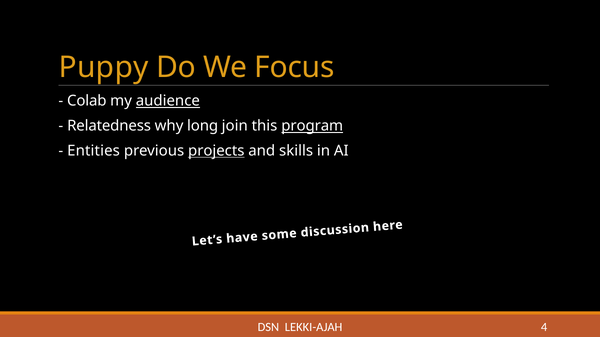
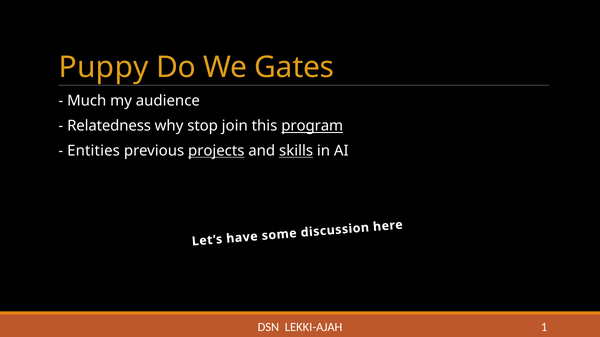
Focus: Focus -> Gates (294, 67)
Colab: Colab -> Much (87, 101)
audience underline: present -> none (168, 101)
long: long -> stop (203, 126)
skills underline: none -> present (296, 151)
4: 4 -> 1 (544, 328)
